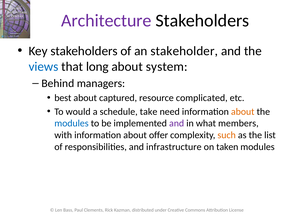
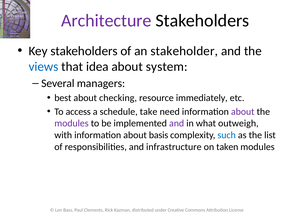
long: long -> idea (97, 67)
Behind: Behind -> Several (58, 84)
captured: captured -> checking (118, 98)
complicated: complicated -> immediately (202, 98)
would: would -> access (78, 112)
about colour: orange -> purple (243, 112)
modules colour: blue -> purple (71, 124)
members: members -> outweigh (238, 124)
offer: offer -> basis (159, 135)
such colour: orange -> blue (227, 135)
